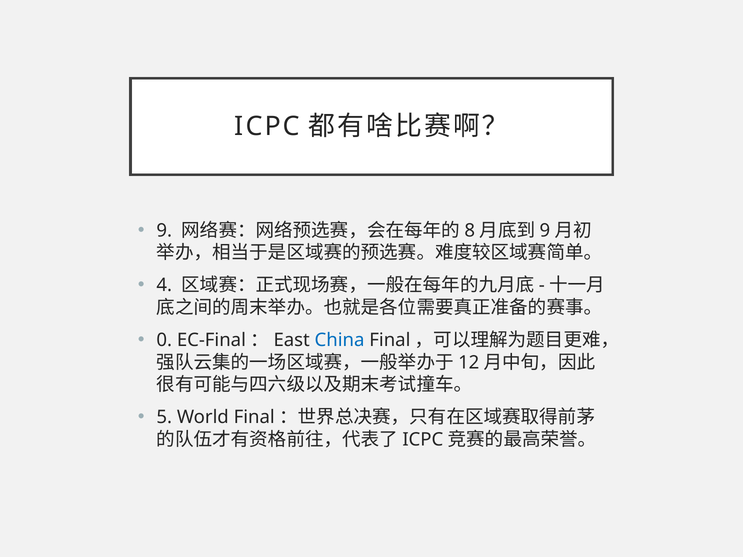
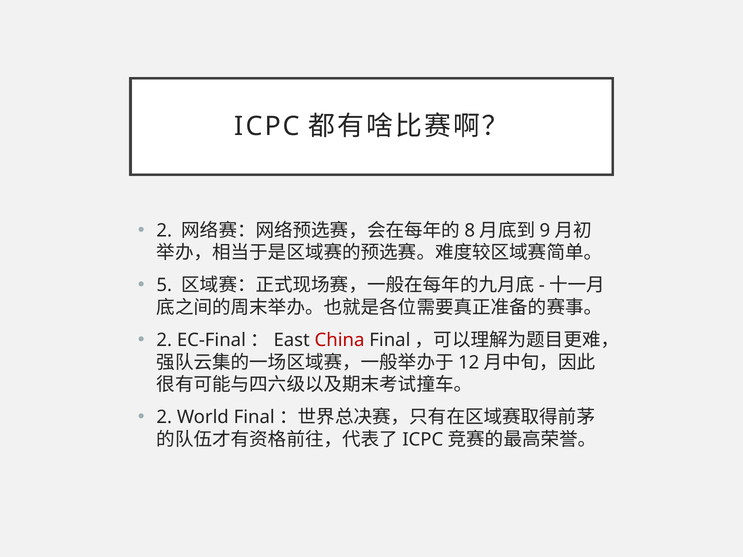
9: 9 -> 2 (164, 231)
4: 4 -> 5 (164, 285)
0: 0 -> 2 (164, 340)
China colour: blue -> red (340, 340)
5: 5 -> 2 (164, 418)
